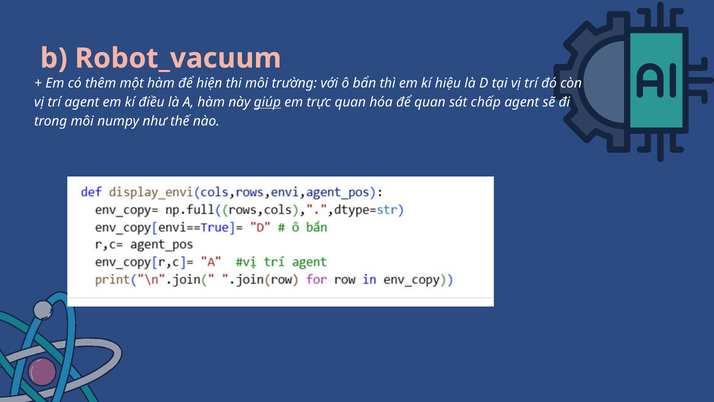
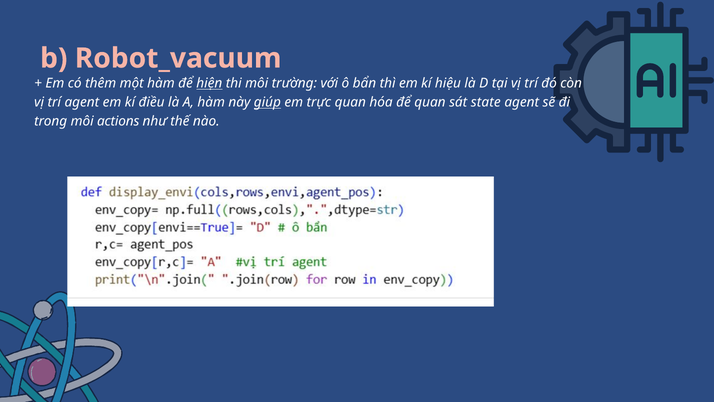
hiện underline: none -> present (209, 83)
chấp: chấp -> state (486, 102)
numpy: numpy -> actions (118, 121)
